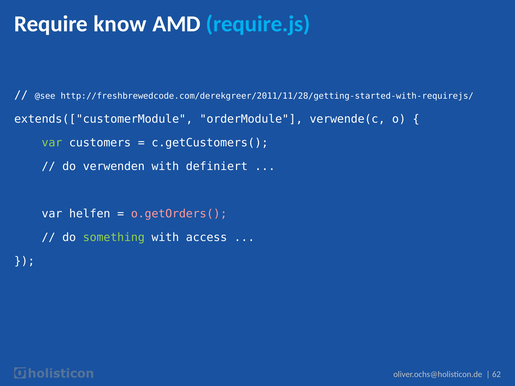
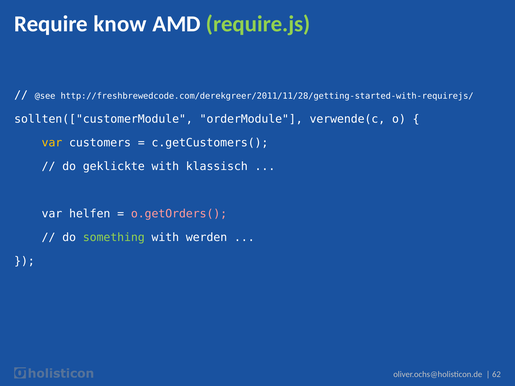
require.js colour: light blue -> light green (258, 24)
extends(["customerModule: extends(["customerModule -> sollten(["customerModule (103, 119)
var colour: light green -> yellow (52, 143)
verwenden: verwenden -> geklickte (114, 166)
definiert: definiert -> klassisch (217, 166)
access: access -> werden (207, 238)
